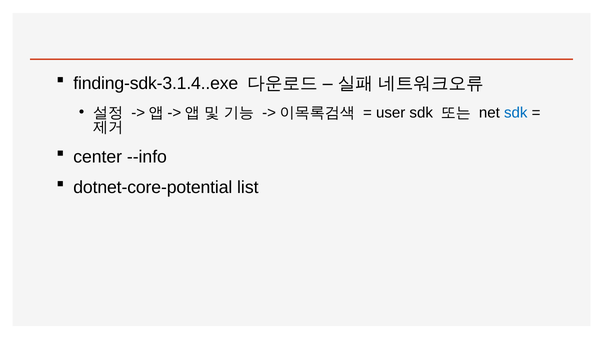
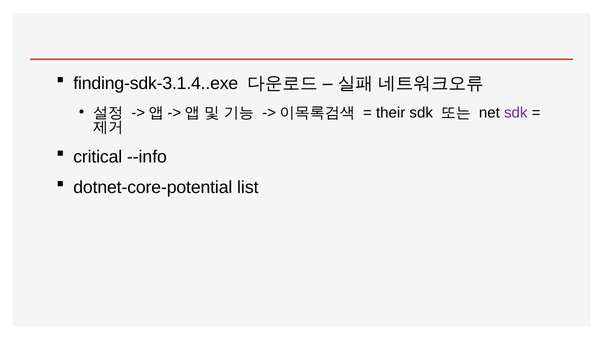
user: user -> their (391, 113)
sdk colour: blue -> purple (516, 113)
center: center -> critical (98, 157)
